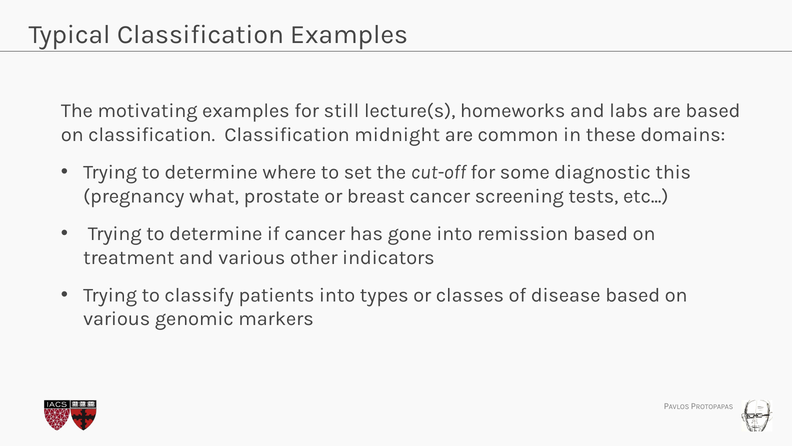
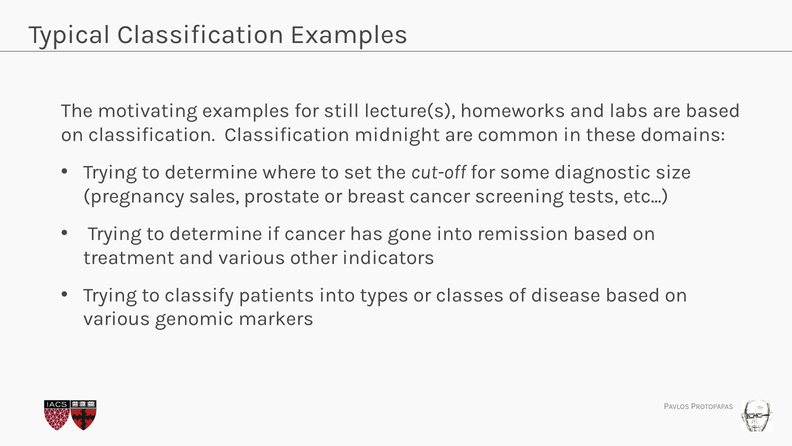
this: this -> size (673, 172)
what: what -> sales (214, 196)
